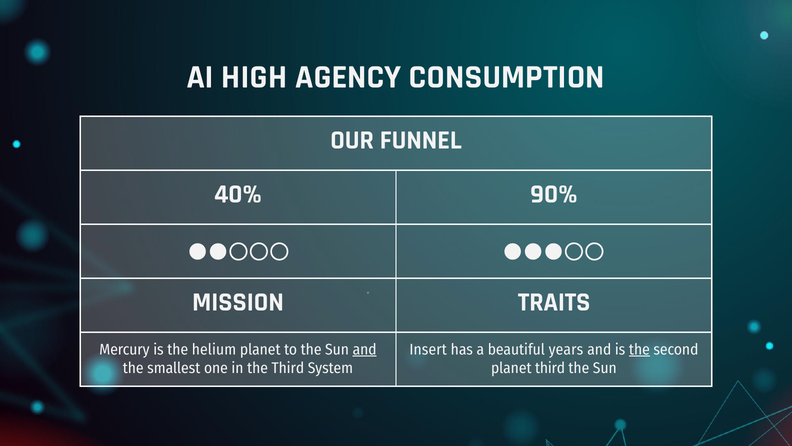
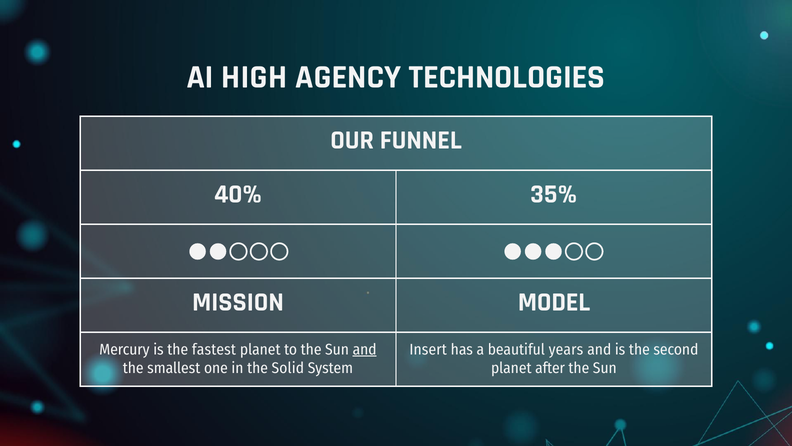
CONSUMPTION: CONSUMPTION -> TECHNOLOGIES (507, 77)
90%: 90% -> 35% (554, 194)
TRAITS: TRAITS -> MODEL (554, 302)
helium: helium -> fastest (214, 349)
the underline: present -> none (639, 349)
the Third: Third -> Solid (288, 368)
planet third: third -> after (550, 368)
